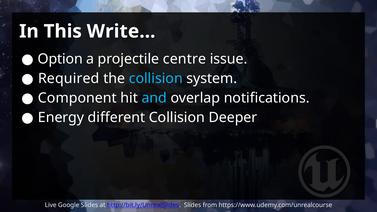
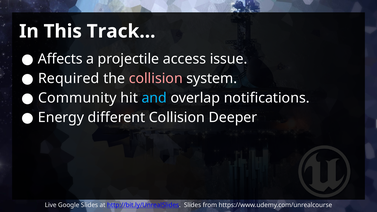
Write…: Write… -> Track… (121, 31)
Option: Option -> Affects (60, 59)
centre: centre -> access (184, 59)
collision colour: light blue -> pink (156, 79)
Component: Component -> Community (77, 98)
